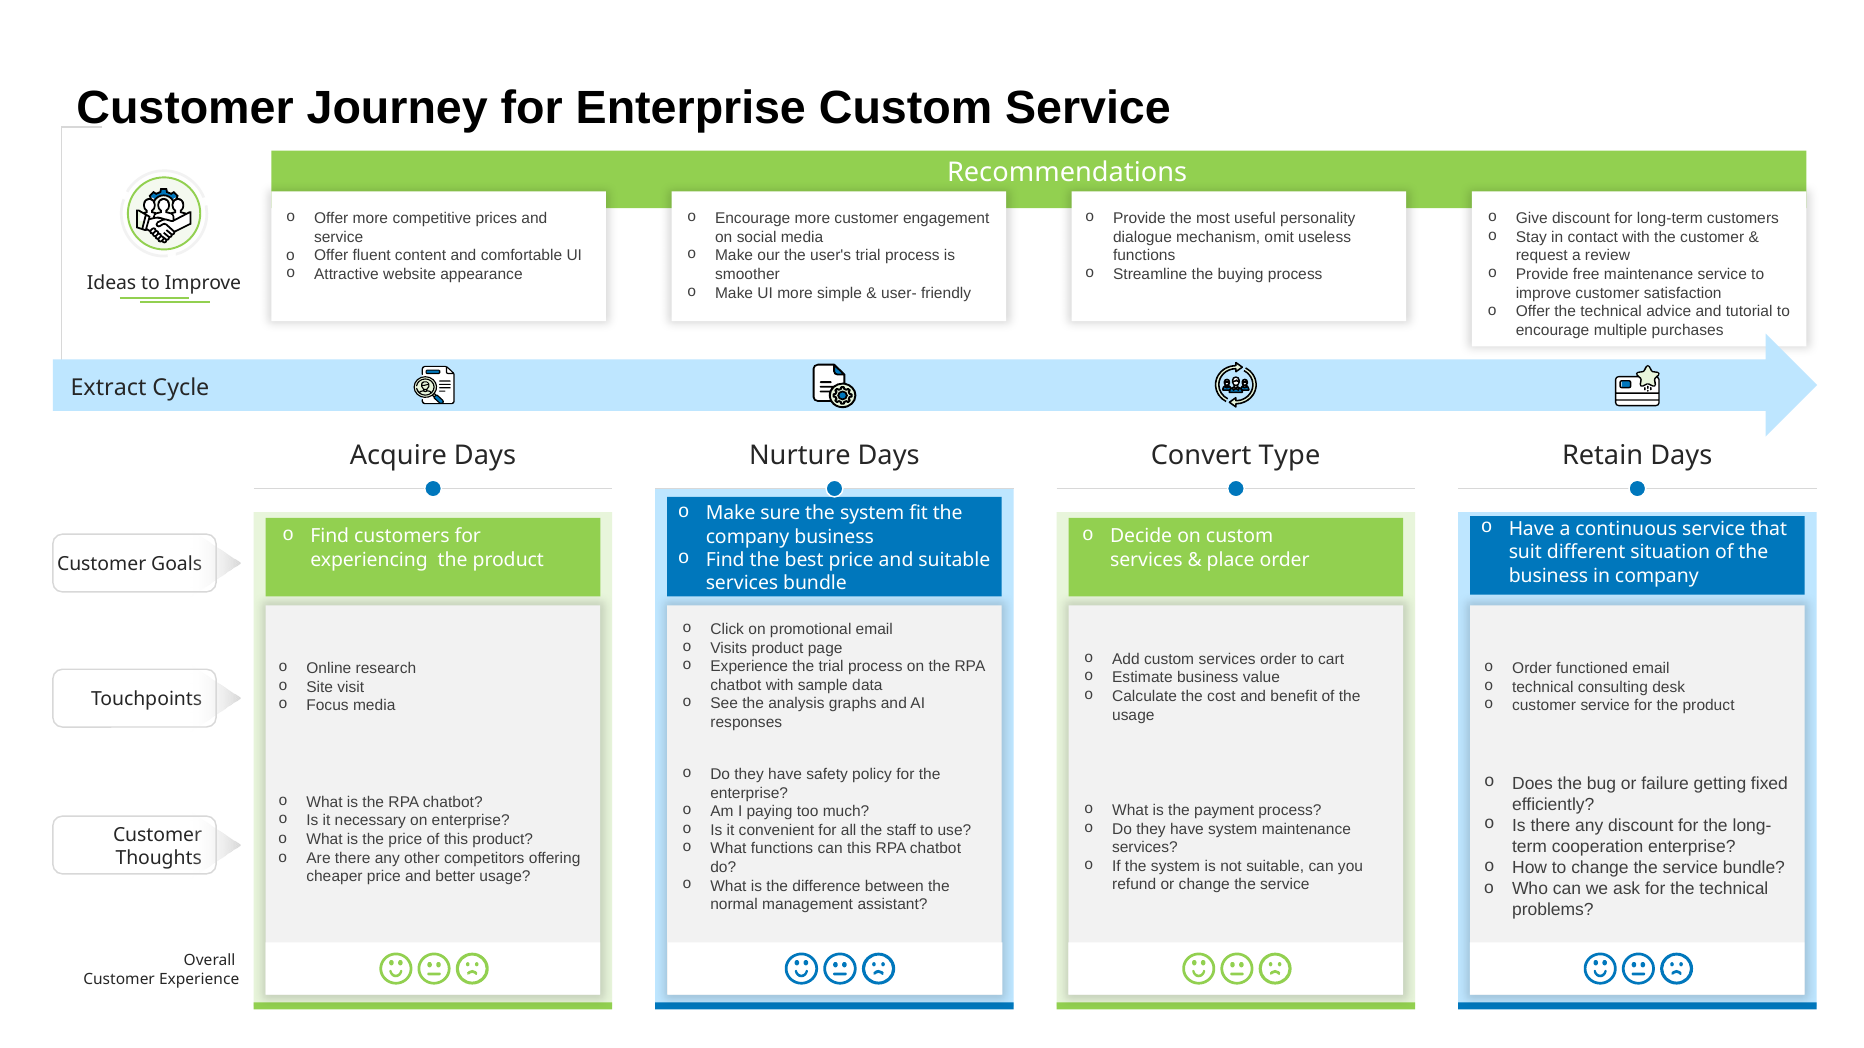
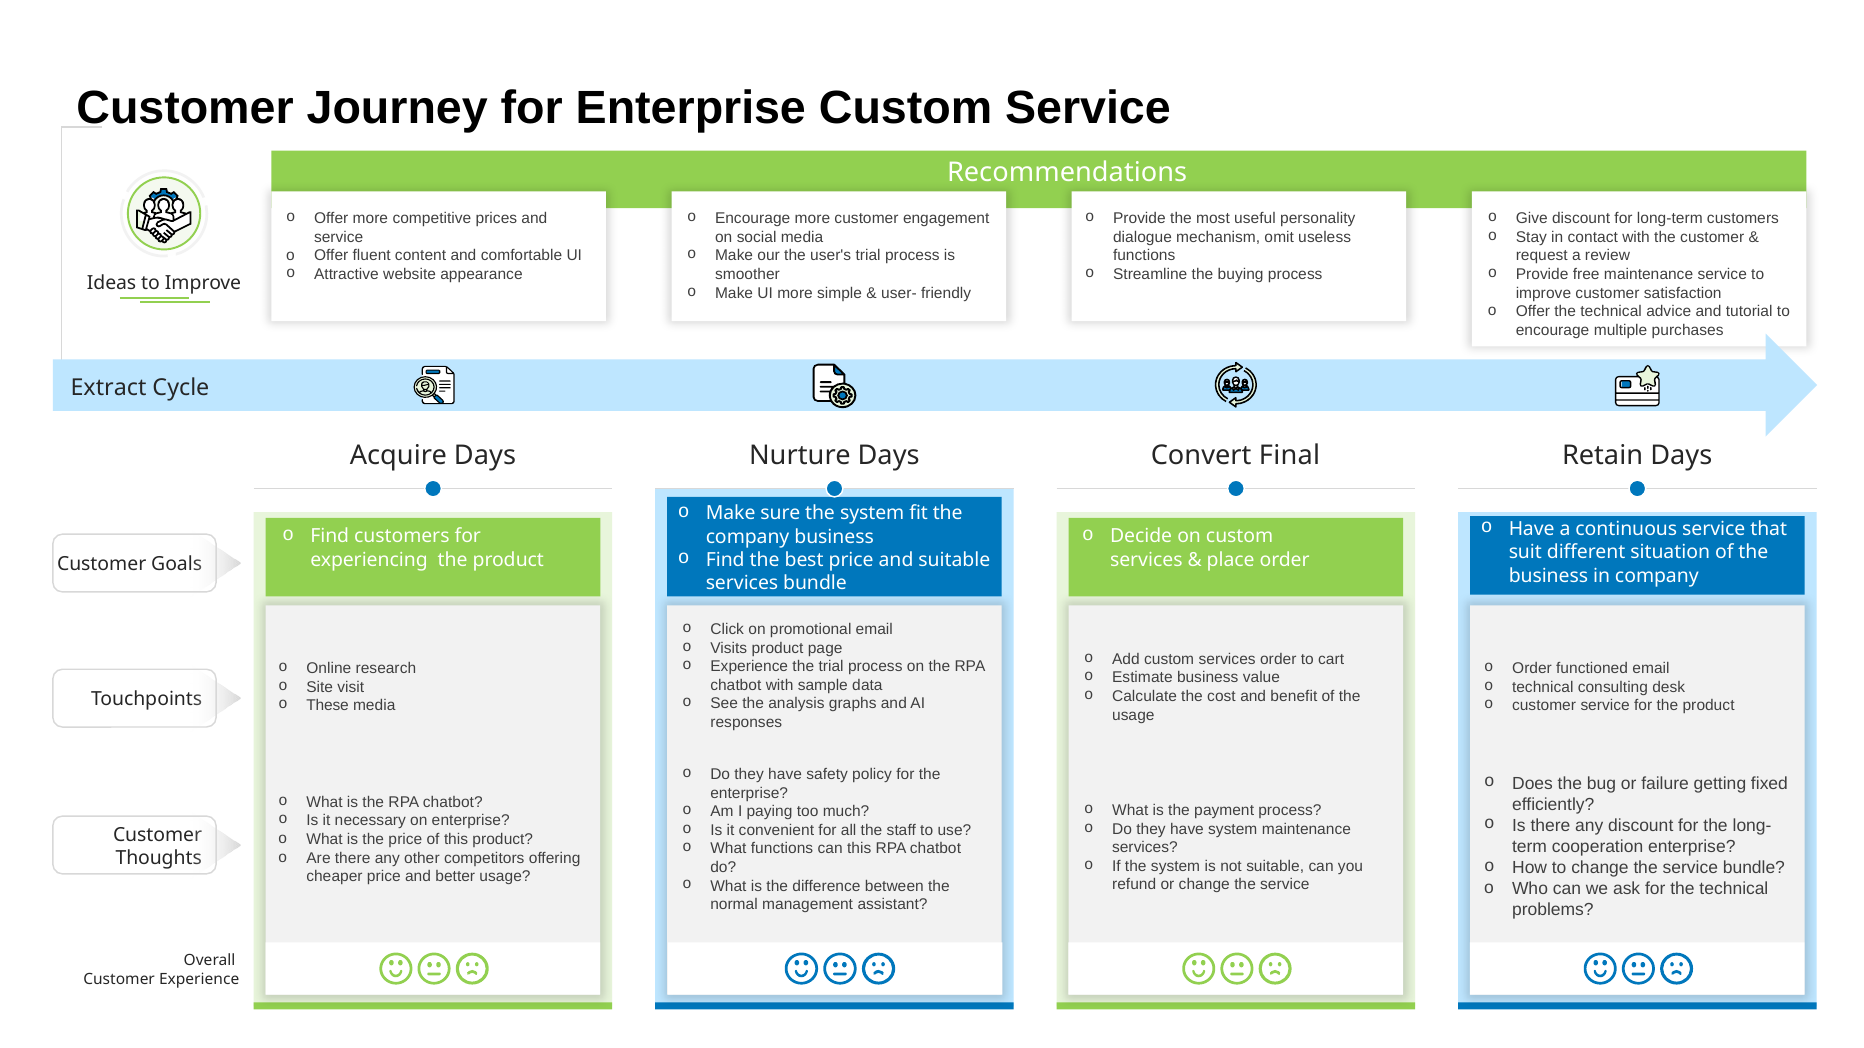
Type: Type -> Final (1290, 456)
Focus: Focus -> These (328, 706)
